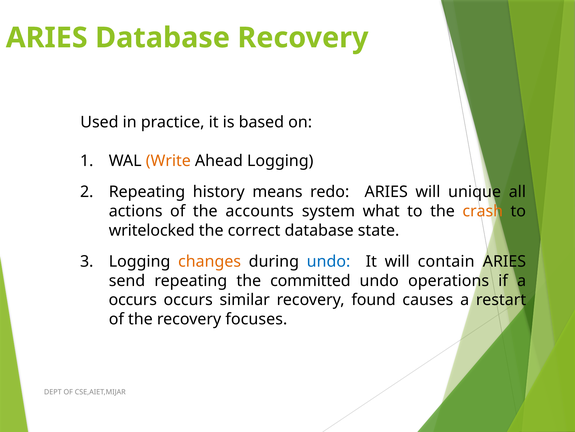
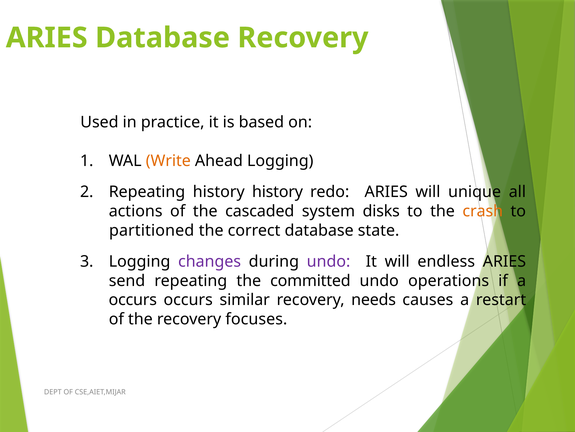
history means: means -> history (278, 192)
accounts: accounts -> cascaded (260, 211)
what: what -> disks (381, 211)
writelocked: writelocked -> partitioned (152, 230)
changes colour: orange -> purple (210, 261)
undo colour: blue -> purple (329, 261)
contain: contain -> endless (446, 261)
found: found -> needs (374, 300)
